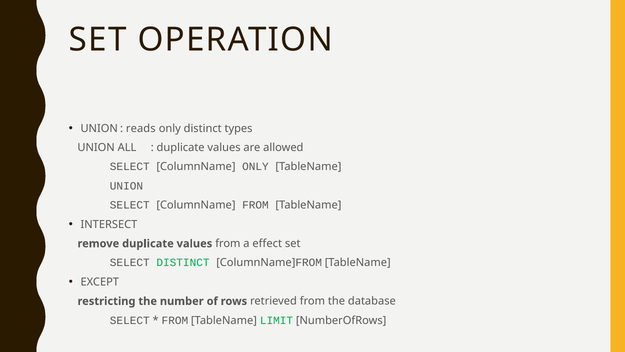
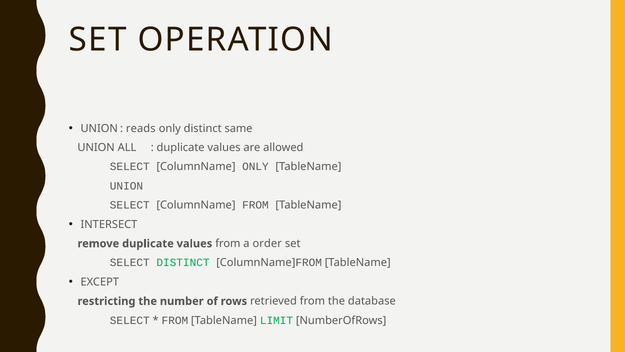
types: types -> same (239, 128)
effect: effect -> order (267, 243)
